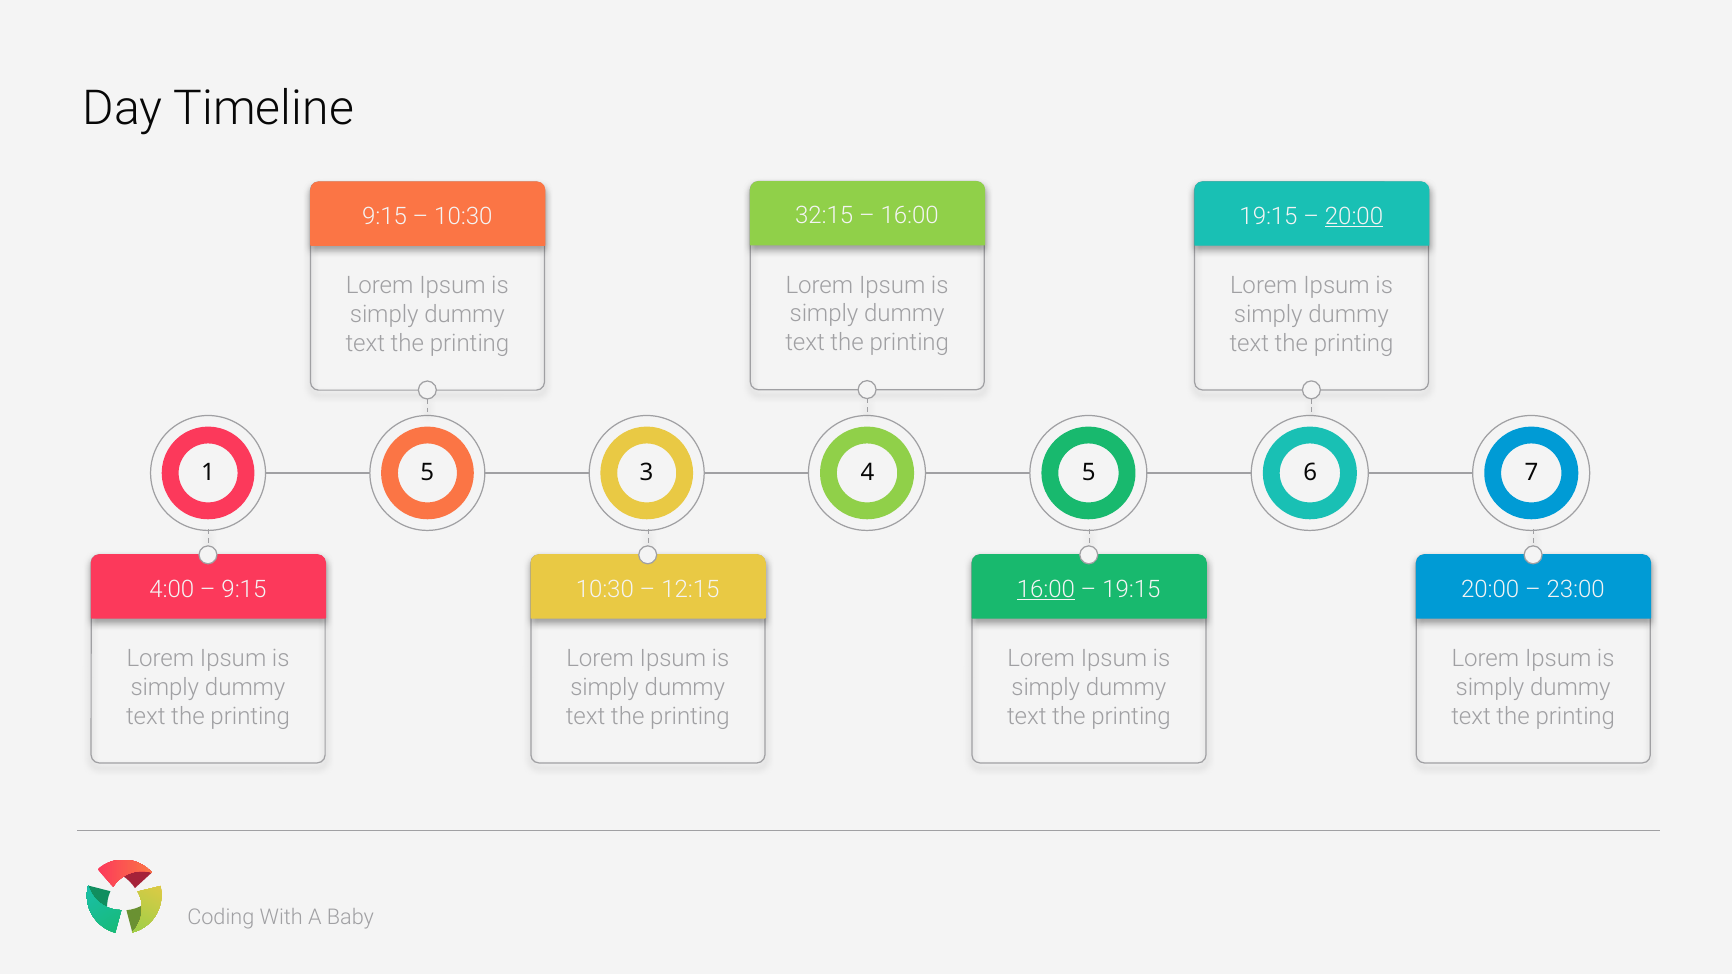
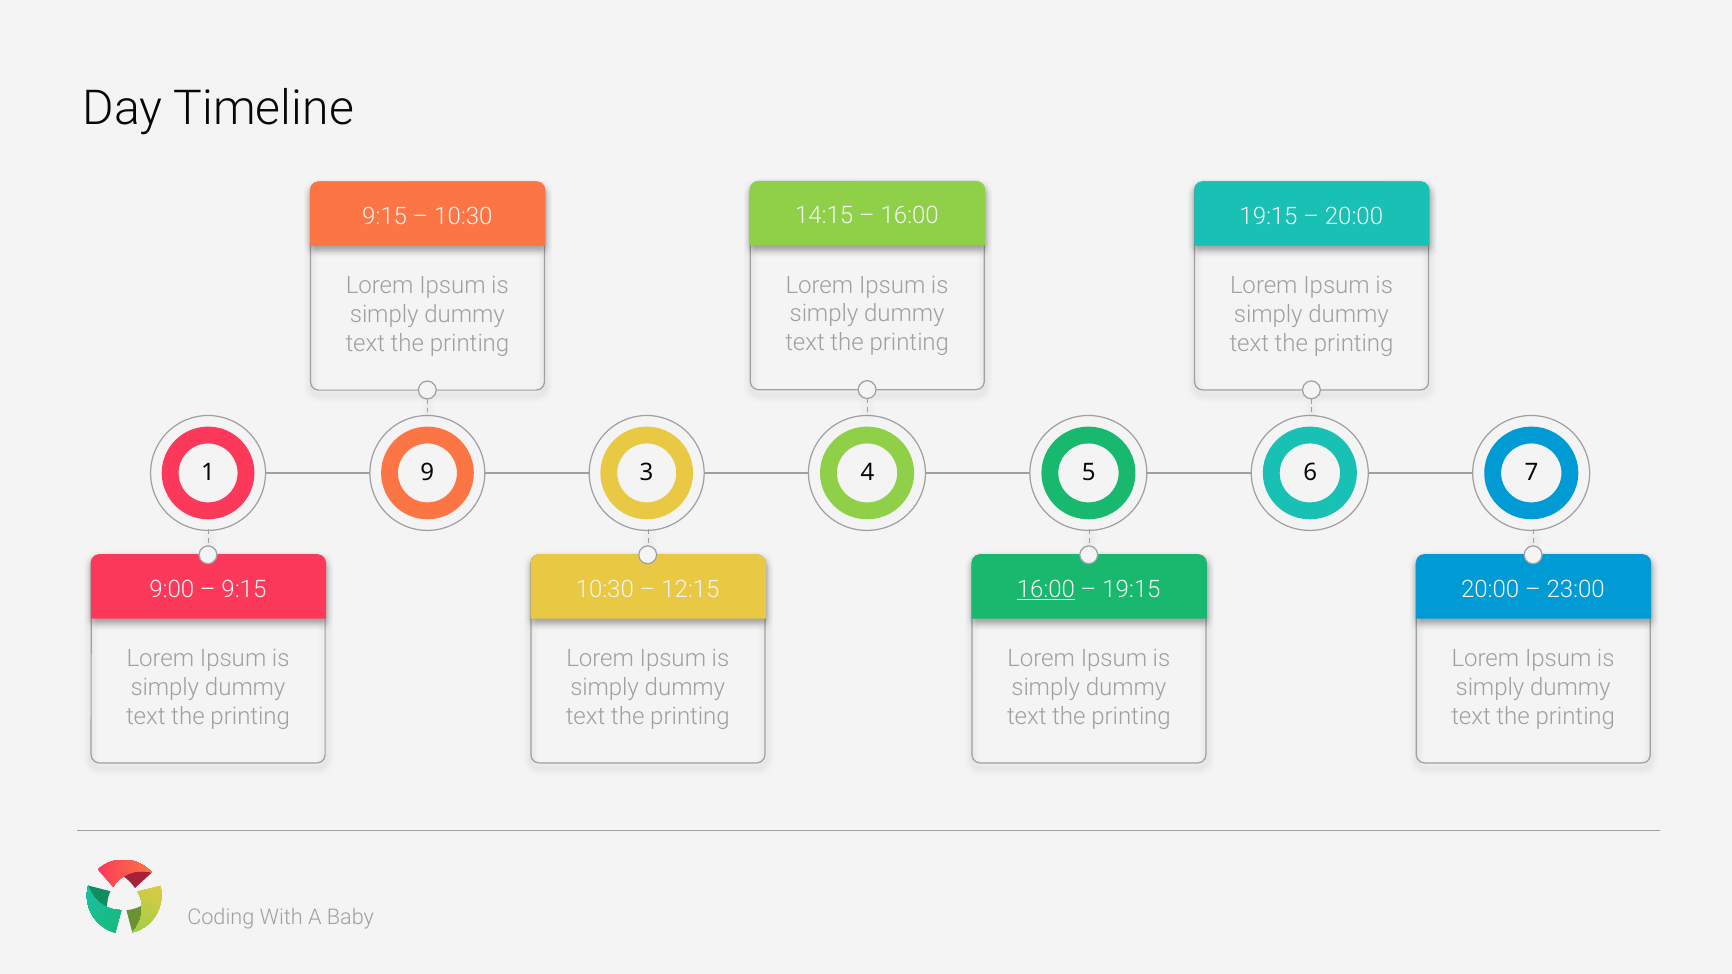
32:15: 32:15 -> 14:15 (824, 216)
20:00 underline: present -> none (1354, 216)
1 5: 5 -> 9 (427, 473)
4:00: 4:00 -> 9:00 (172, 589)
